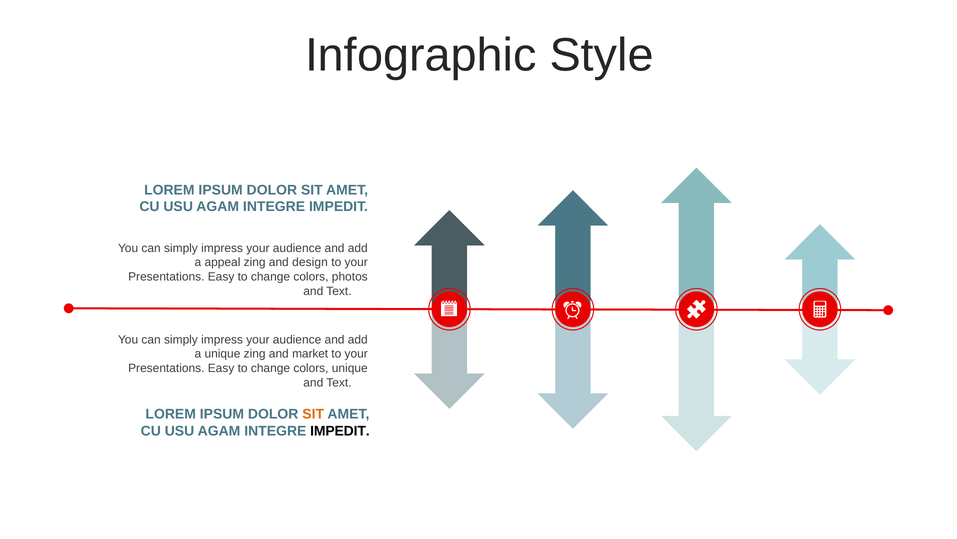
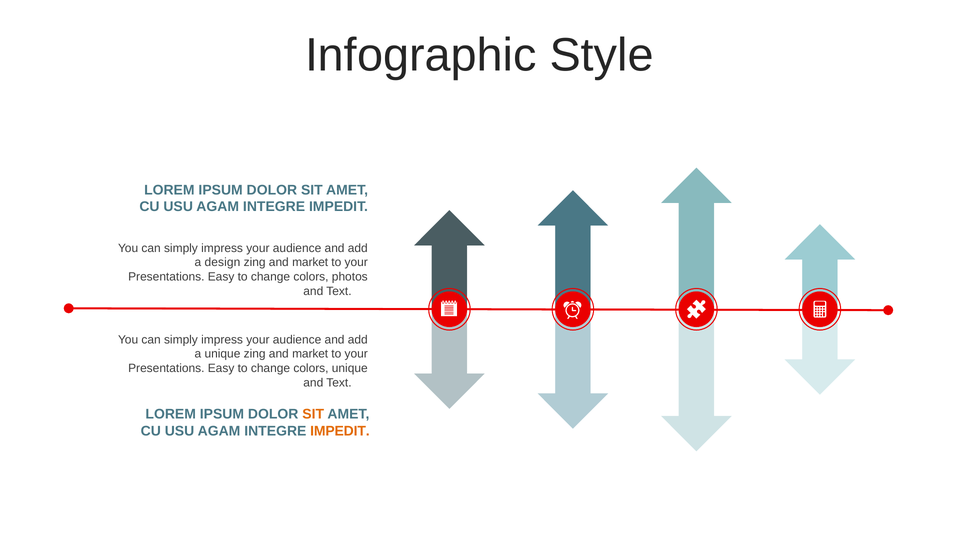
appeal: appeal -> design (222, 262)
design: design -> market (310, 262)
IMPEDIT colour: black -> orange (340, 431)
